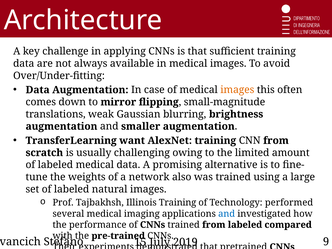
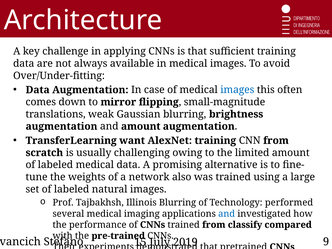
images colour: orange -> blue (237, 90)
and smaller: smaller -> amount (141, 126)
Illinois Training: Training -> Blurring (178, 203)
from labeled: labeled -> classify (245, 225)
